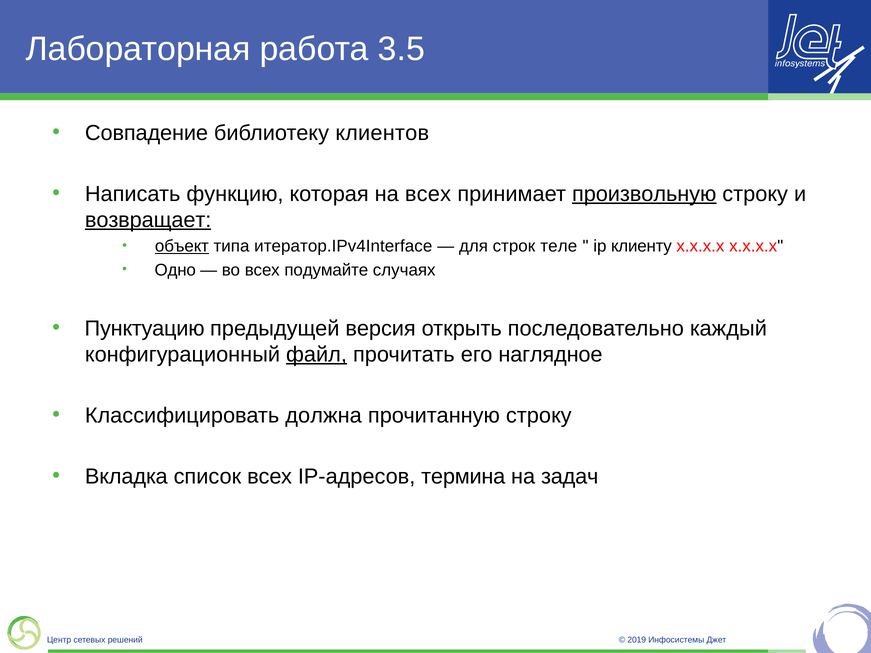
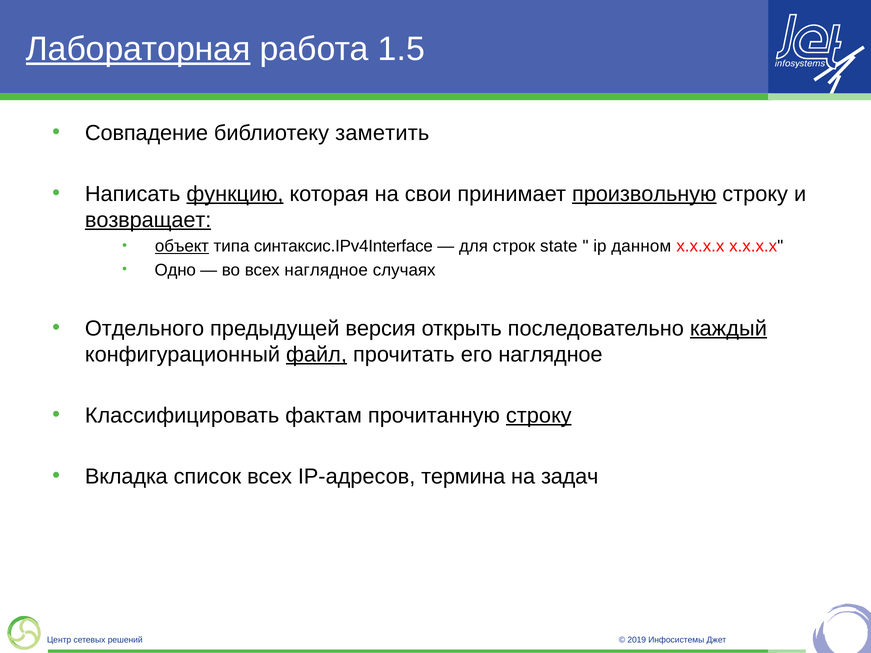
Лабораторная underline: none -> present (138, 49)
3.5: 3.5 -> 1.5 (401, 49)
клиентов: клиентов -> заметить (382, 133)
функцию underline: none -> present (235, 194)
на всех: всех -> свои (428, 194)
итератор.IPv4Interface: итератор.IPv4Interface -> синтаксис.IPv4Interface (343, 246)
теле: теле -> state (559, 246)
клиенту: клиенту -> данном (641, 246)
всех подумайте: подумайте -> наглядное (326, 270)
Пунктуацию: Пунктуацию -> Отдельного (145, 328)
каждый underline: none -> present (728, 328)
должна: должна -> фактам (324, 416)
строку underline: none -> present (539, 416)
